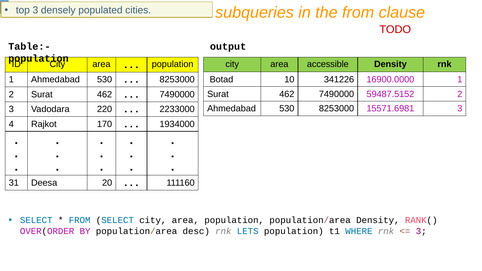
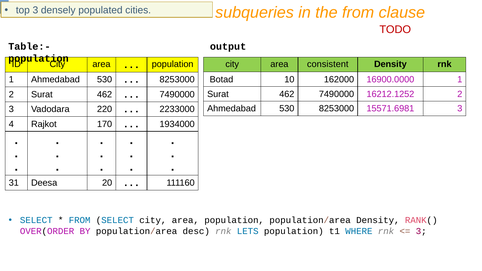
accessible: accessible -> consistent (328, 64)
341226: 341226 -> 162000 (339, 79)
59487.5152: 59487.5152 -> 16212.1252 (390, 94)
